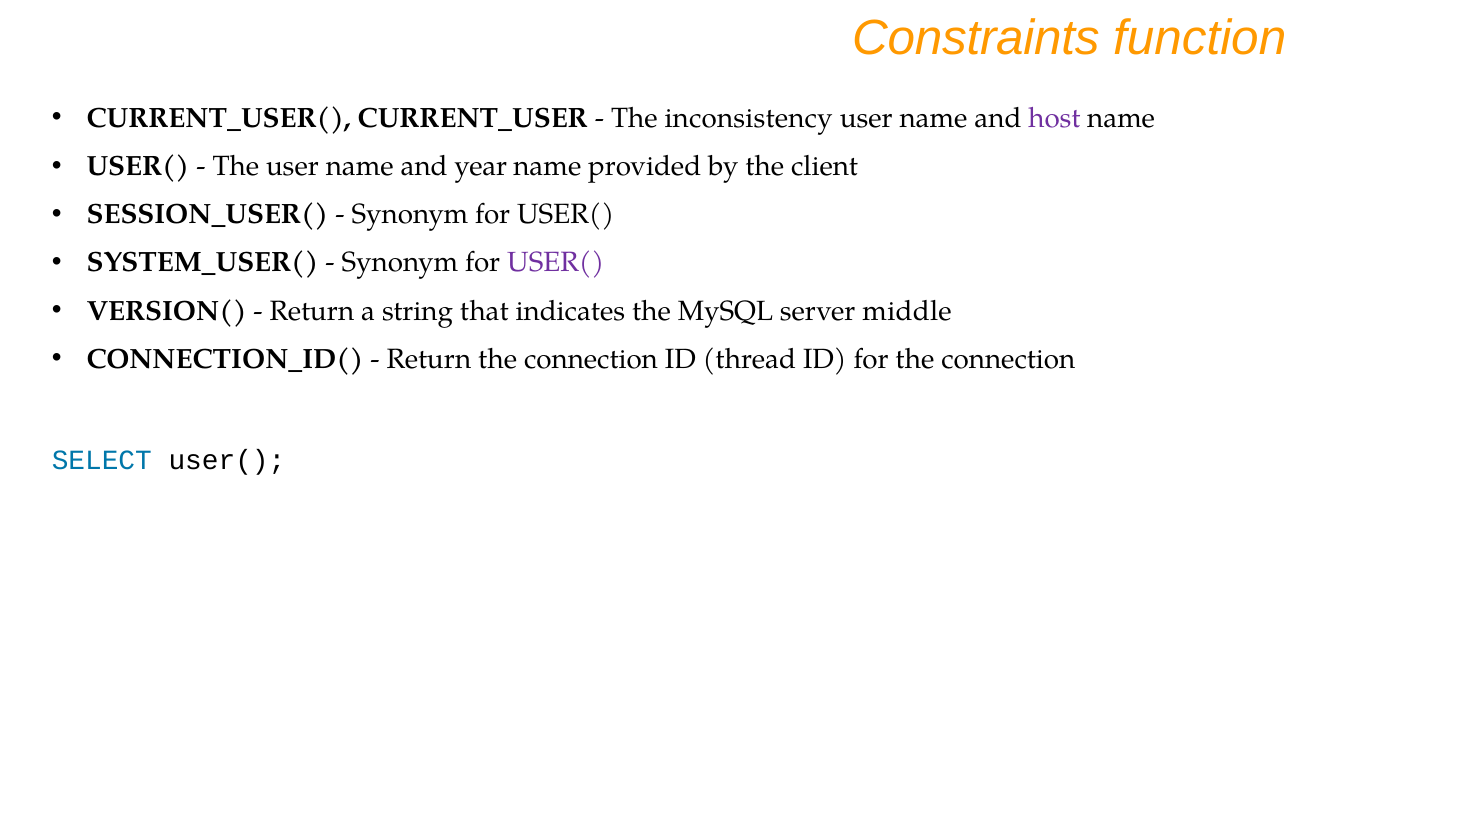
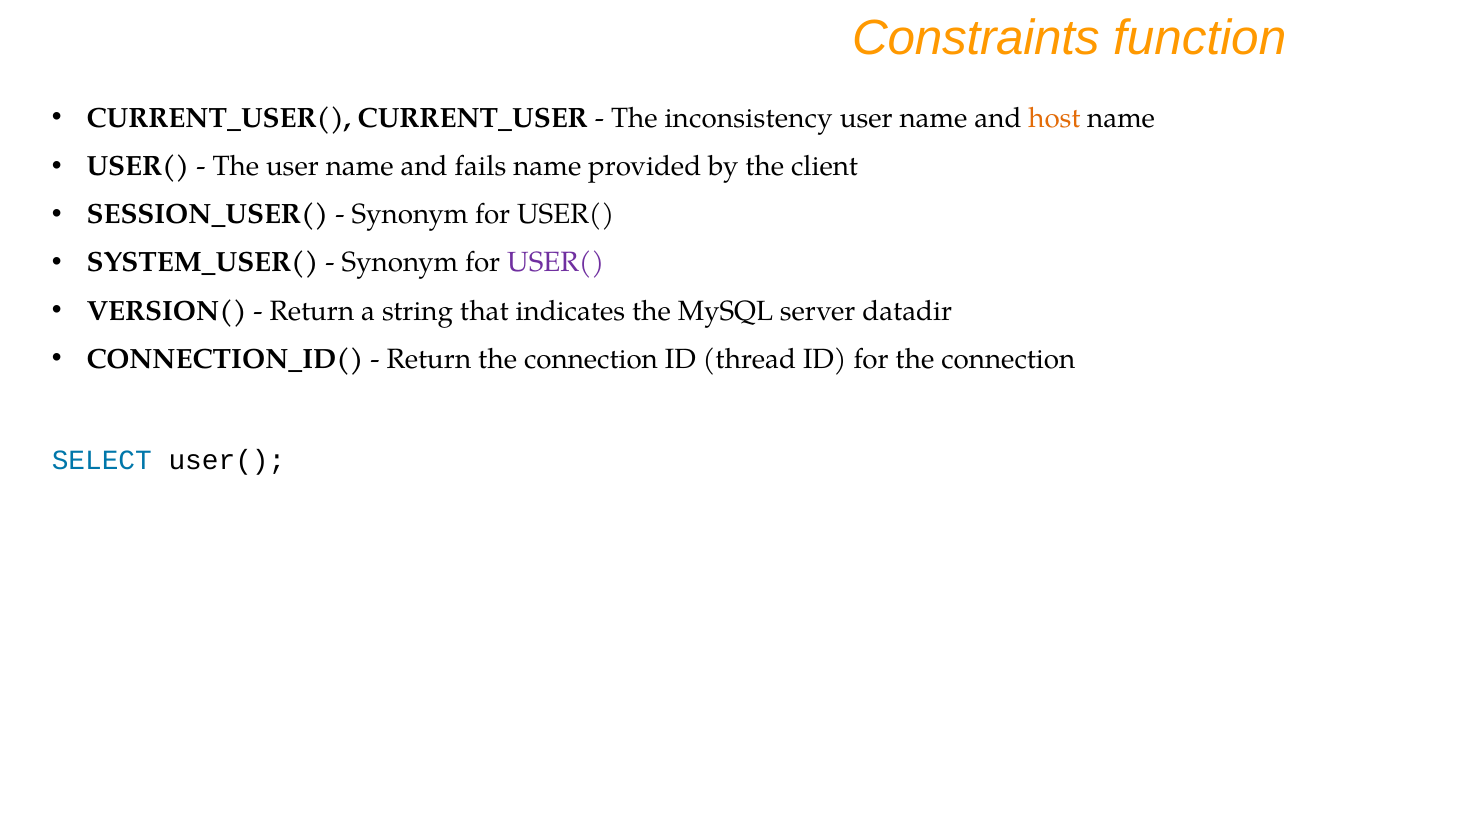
host colour: purple -> orange (1054, 118)
year: year -> fails (480, 167)
middle: middle -> datadir (907, 311)
